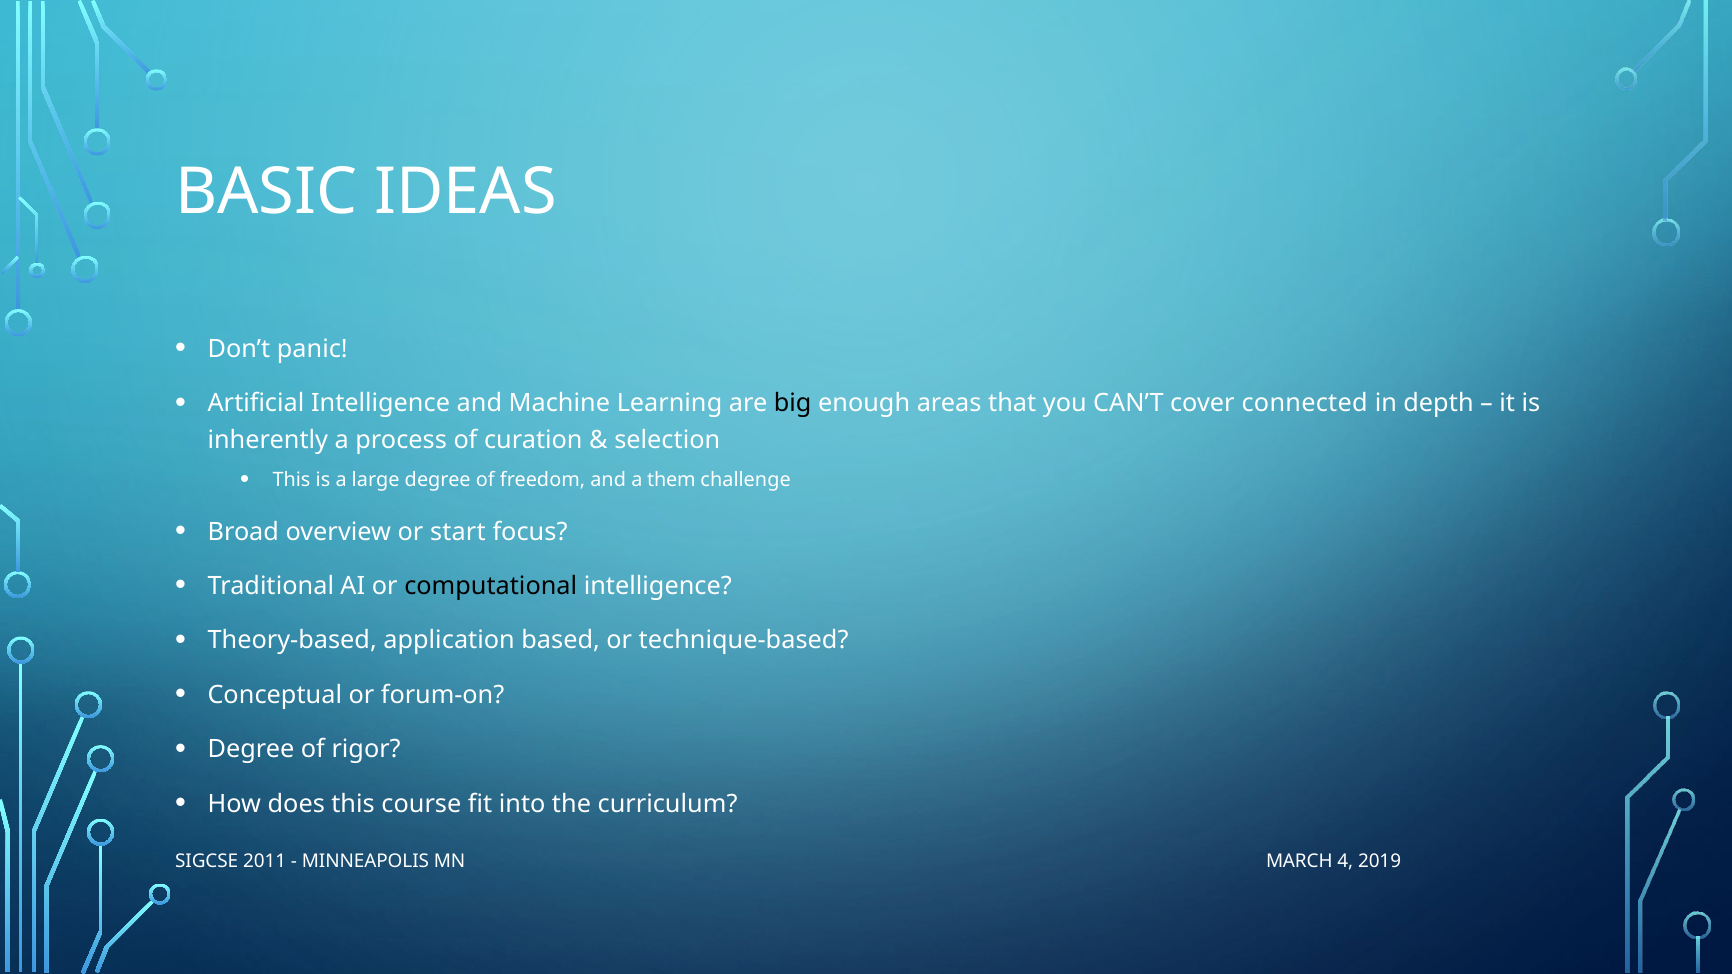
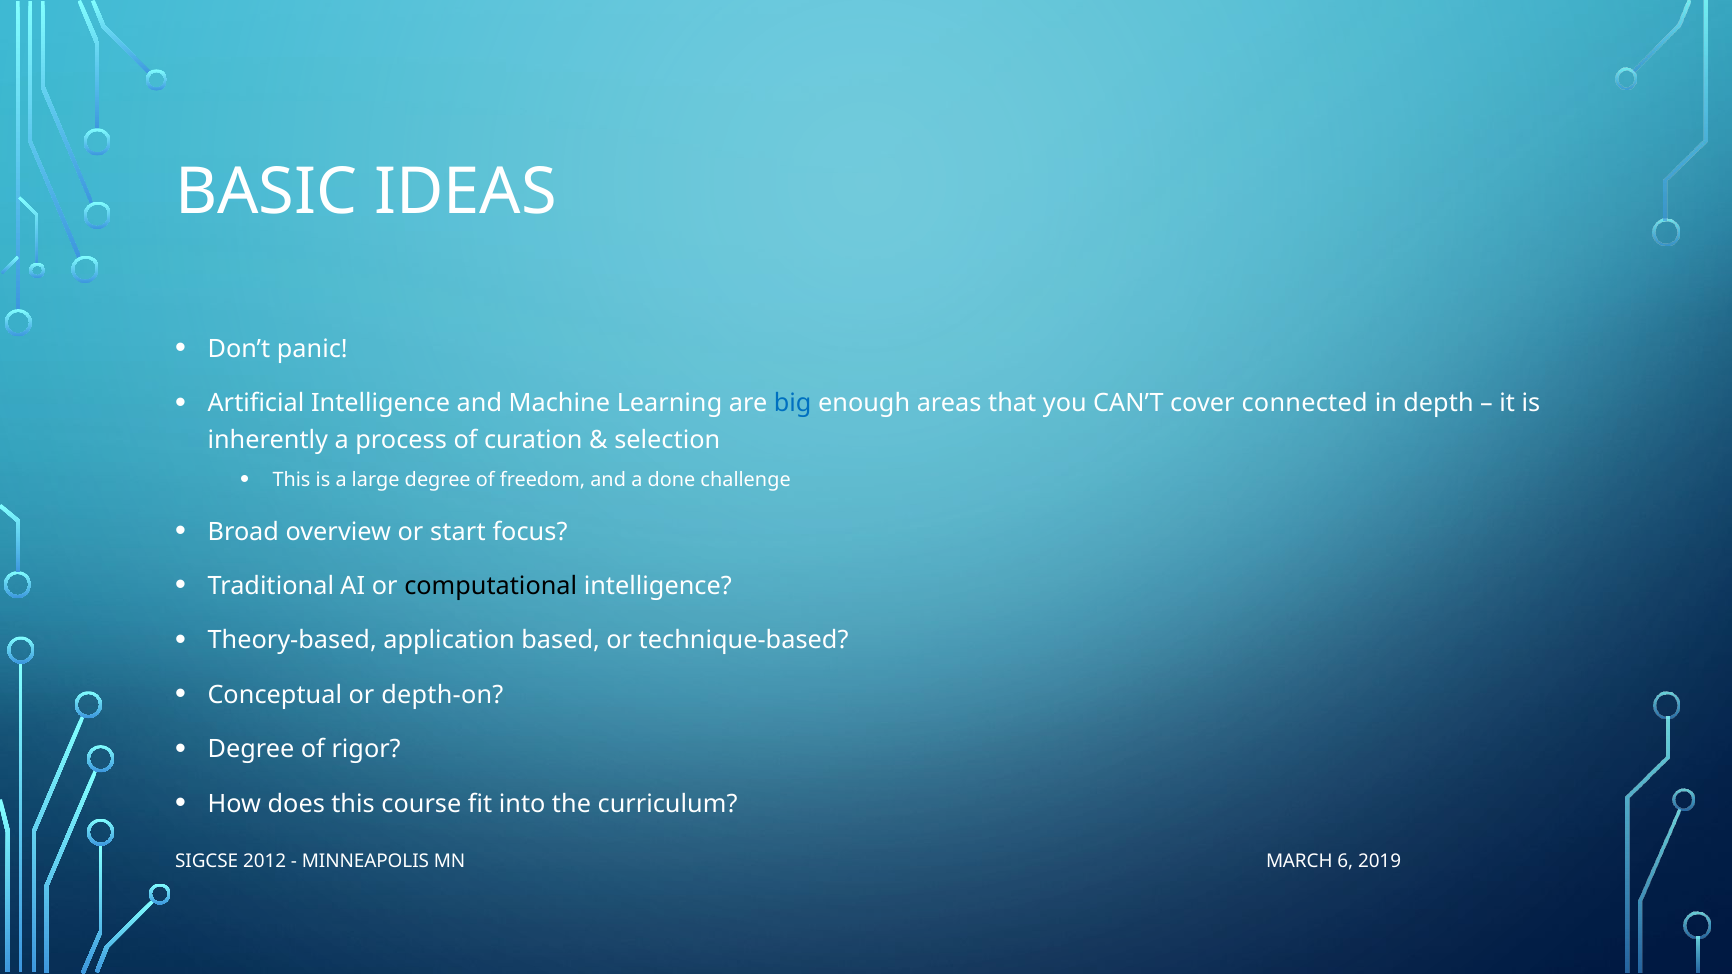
big colour: black -> blue (793, 403)
them: them -> done (671, 480)
forum-on: forum-on -> depth-on (442, 695)
2011: 2011 -> 2012 (265, 861)
4: 4 -> 6 (1345, 861)
